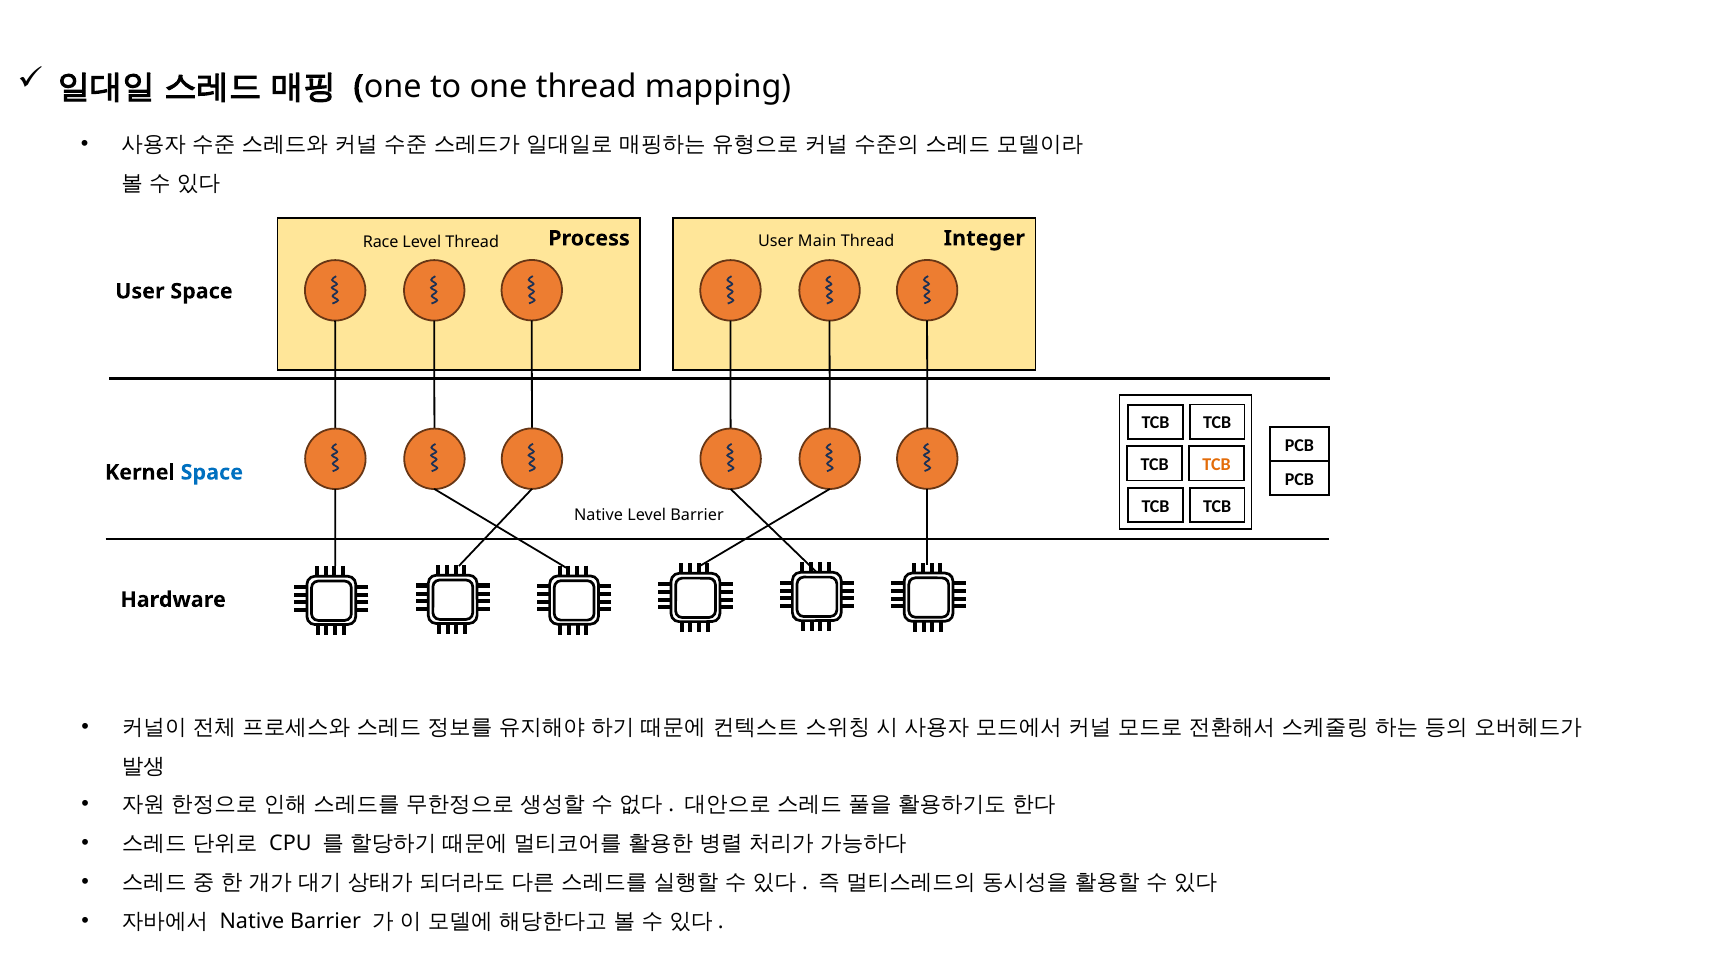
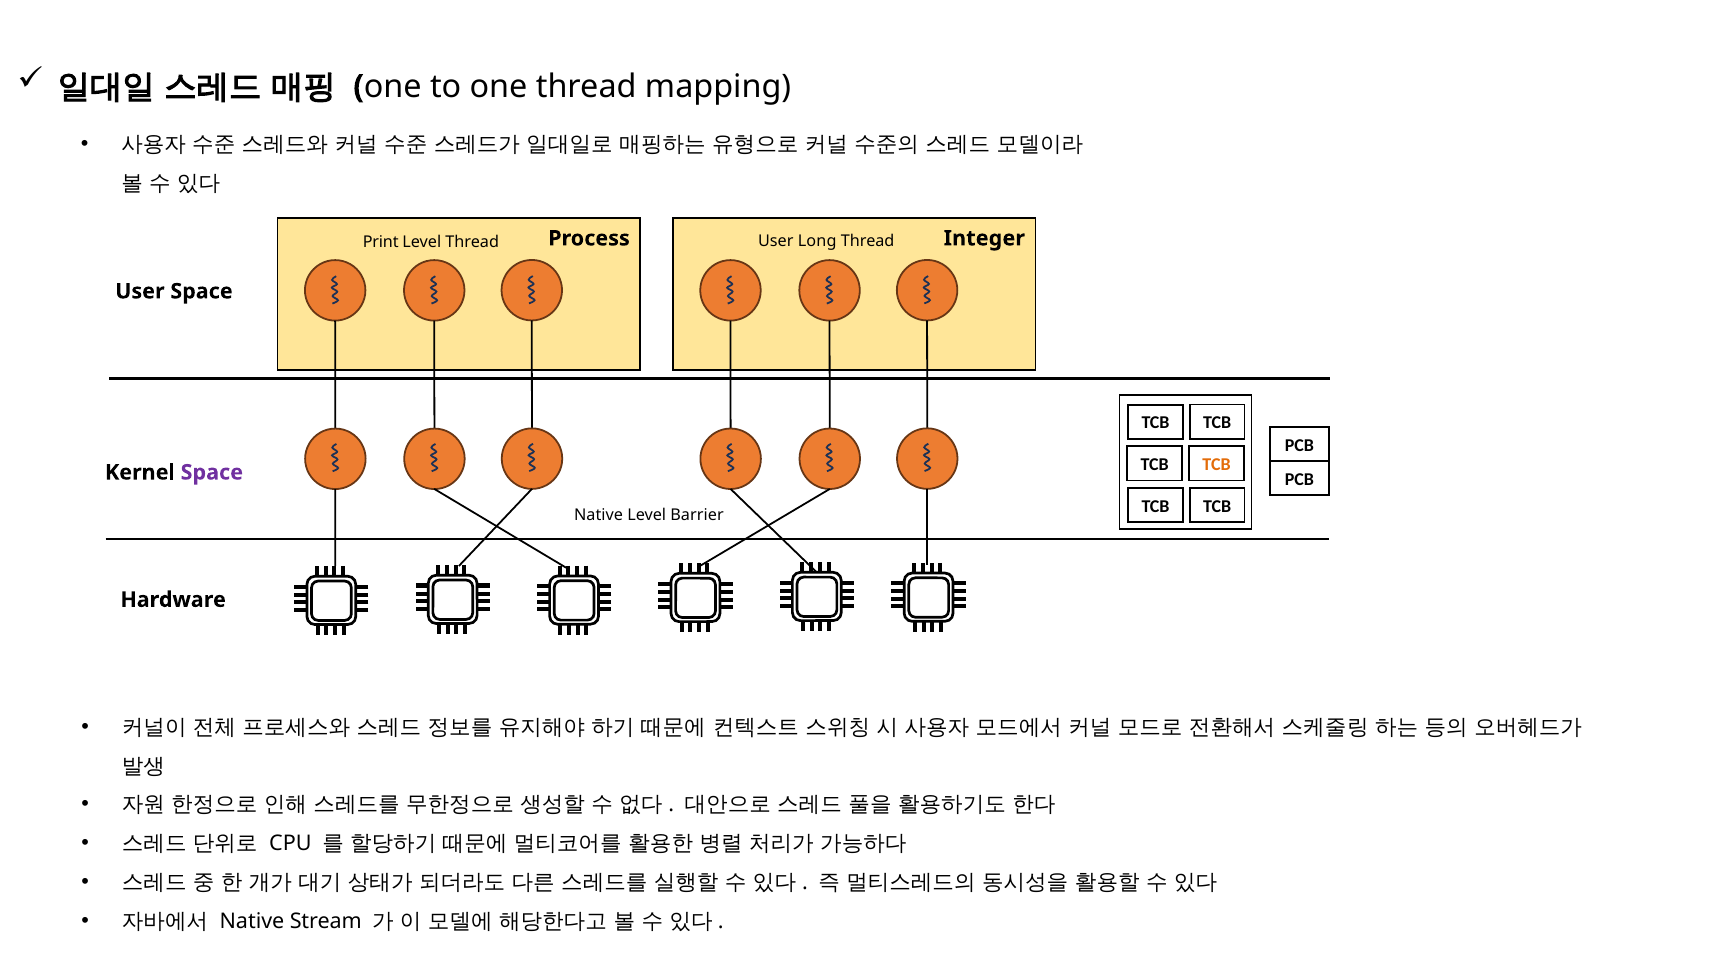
Race: Race -> Print (381, 242)
Main: Main -> Long (817, 242)
Space colour: blue -> purple (212, 472)
Native Barrier: Barrier -> Stream (326, 921)
